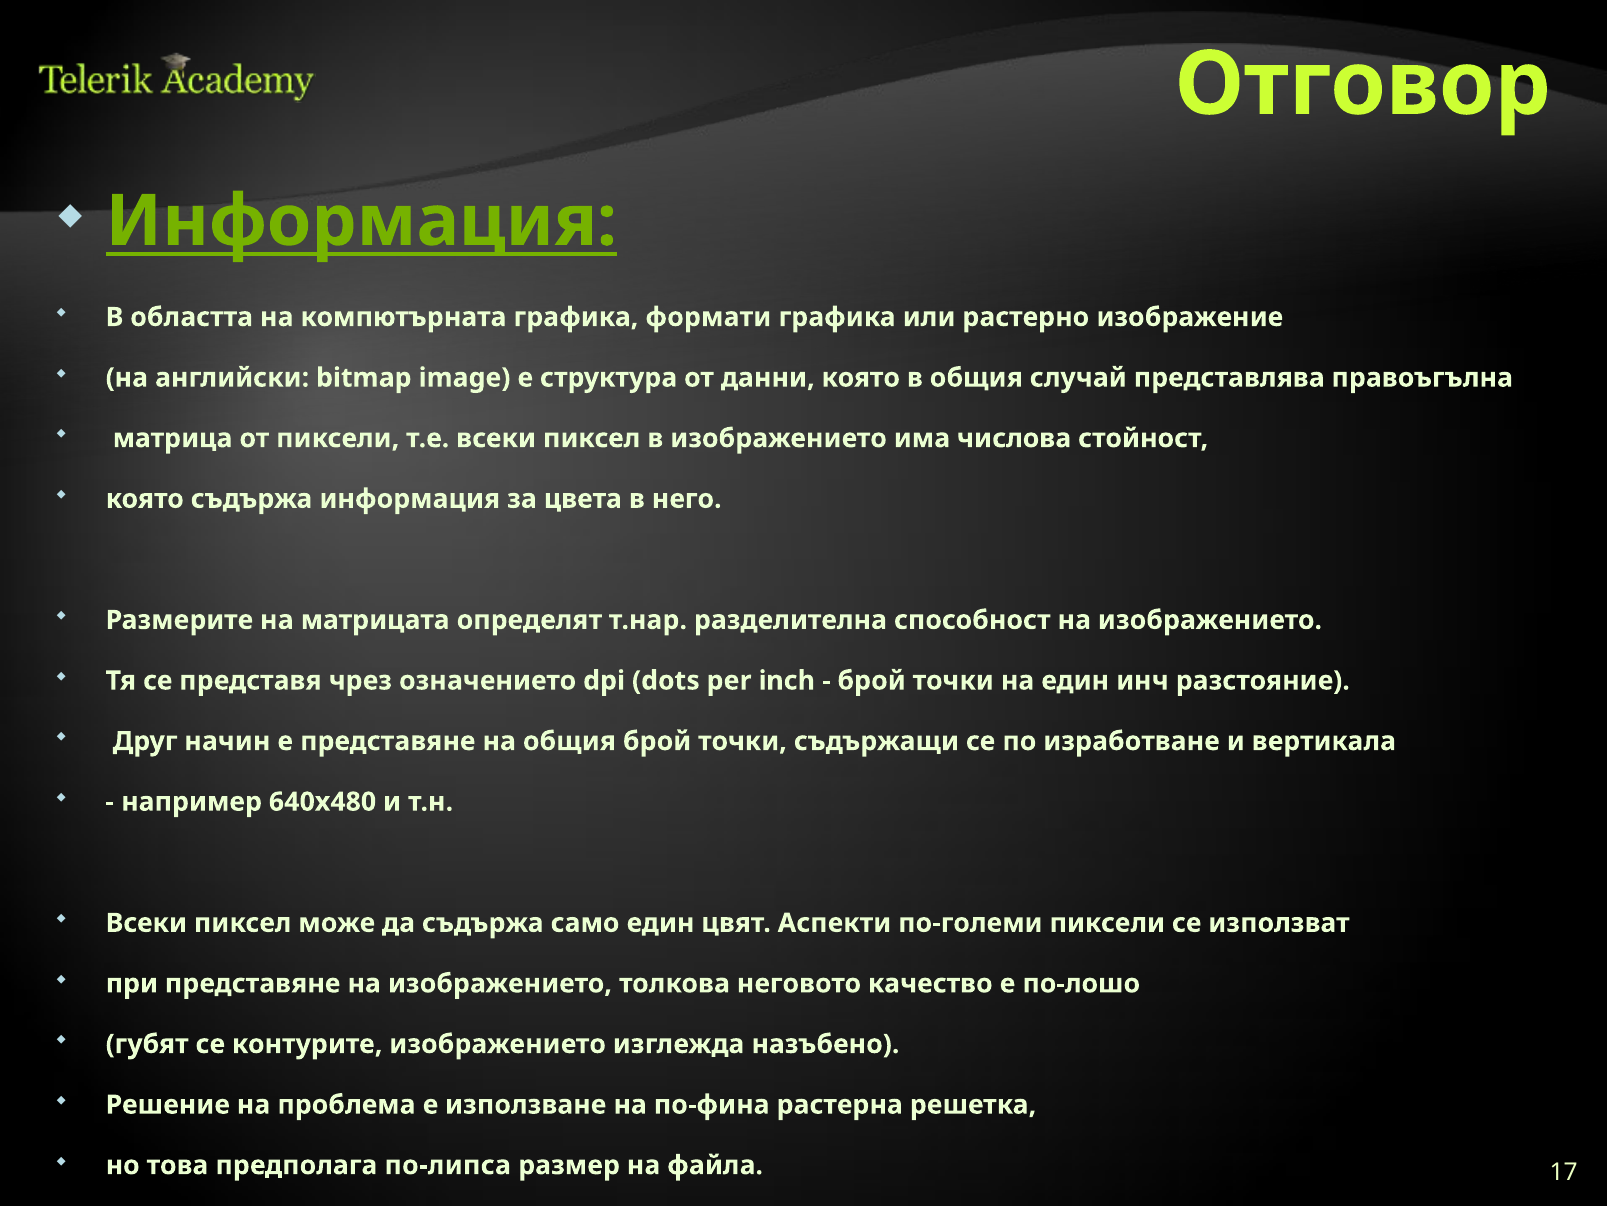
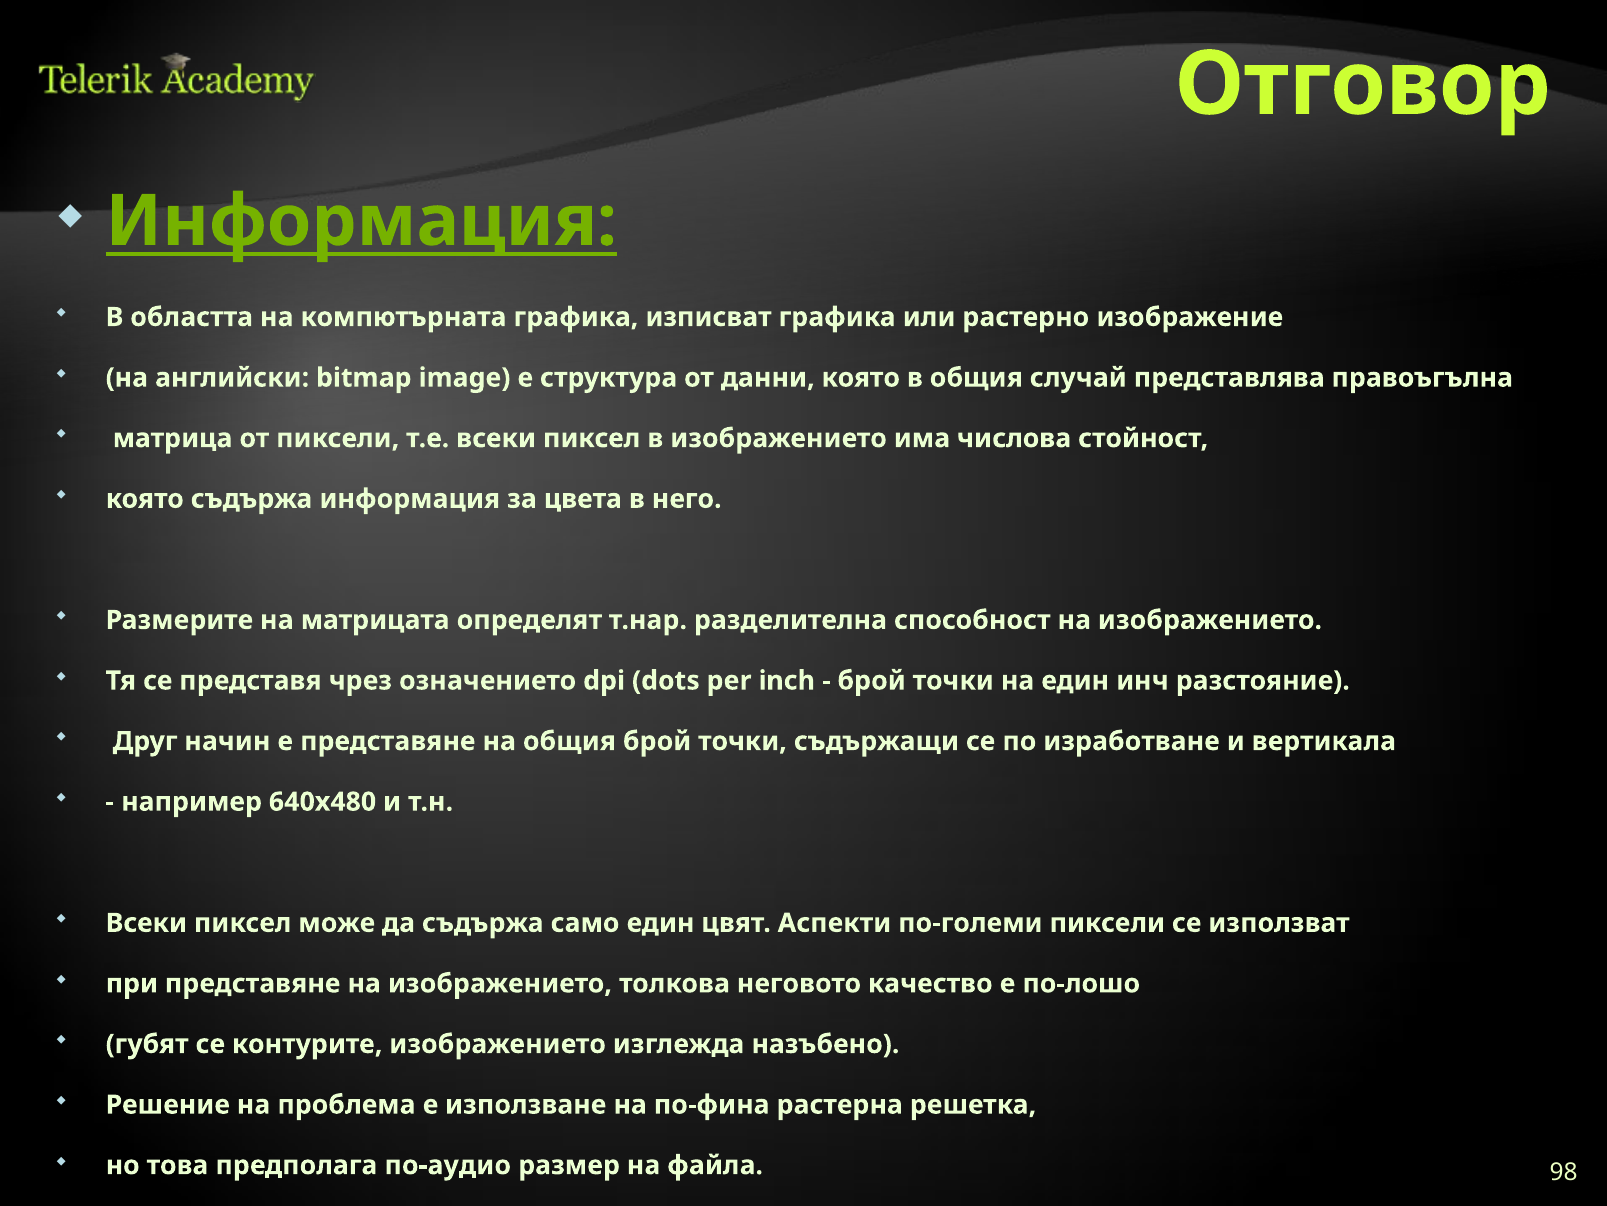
формати: формати -> изписват (708, 317)
по-липса: по-липса -> по-аудио (448, 1165)
17: 17 -> 98 (1564, 1171)
